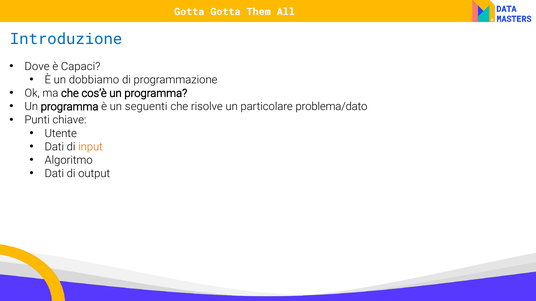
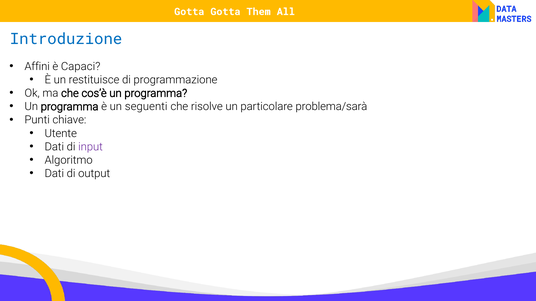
Dove: Dove -> Affini (37, 67)
dobbiamo: dobbiamo -> restituisce (94, 80)
problema/dato: problema/dato -> problema/sarà (331, 107)
input colour: orange -> purple (90, 147)
